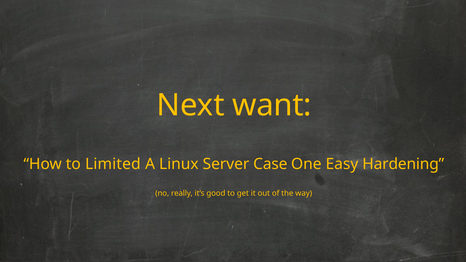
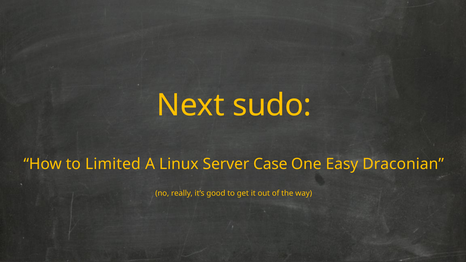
want: want -> sudo (272, 105)
Hardening: Hardening -> Draconian (403, 164)
